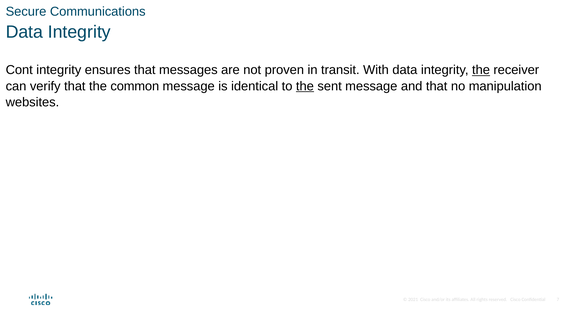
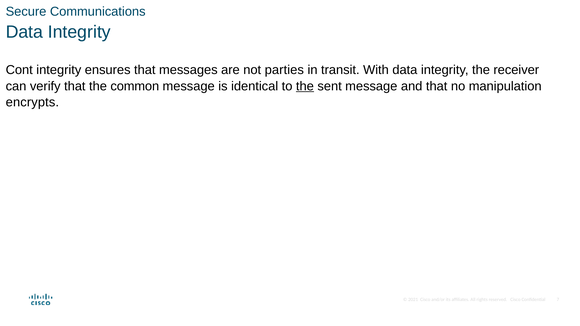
proven: proven -> parties (284, 70)
the underline: present -> none (481, 70)
websites: websites -> encrypts (32, 102)
